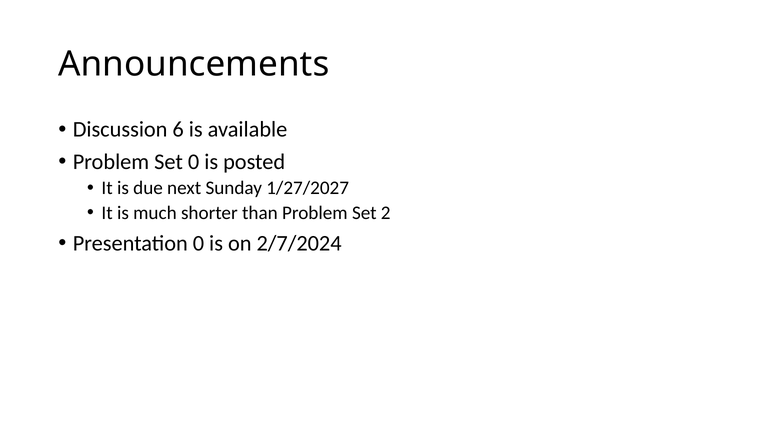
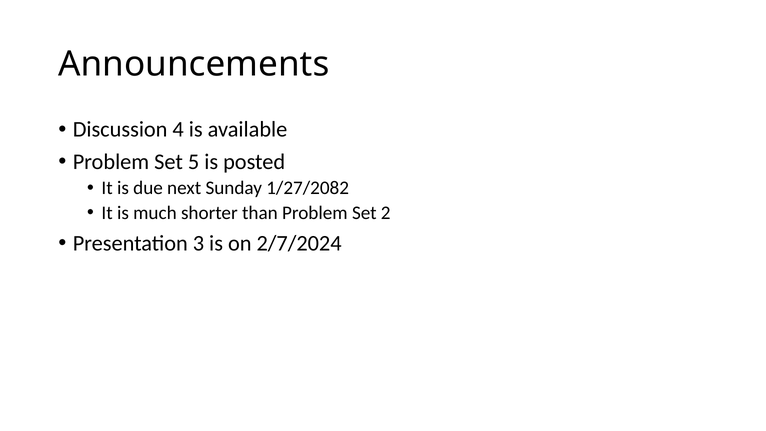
6: 6 -> 4 (178, 130)
Set 0: 0 -> 5 (194, 162)
1/27/2027: 1/27/2027 -> 1/27/2082 (308, 188)
Presentation 0: 0 -> 3 (198, 243)
